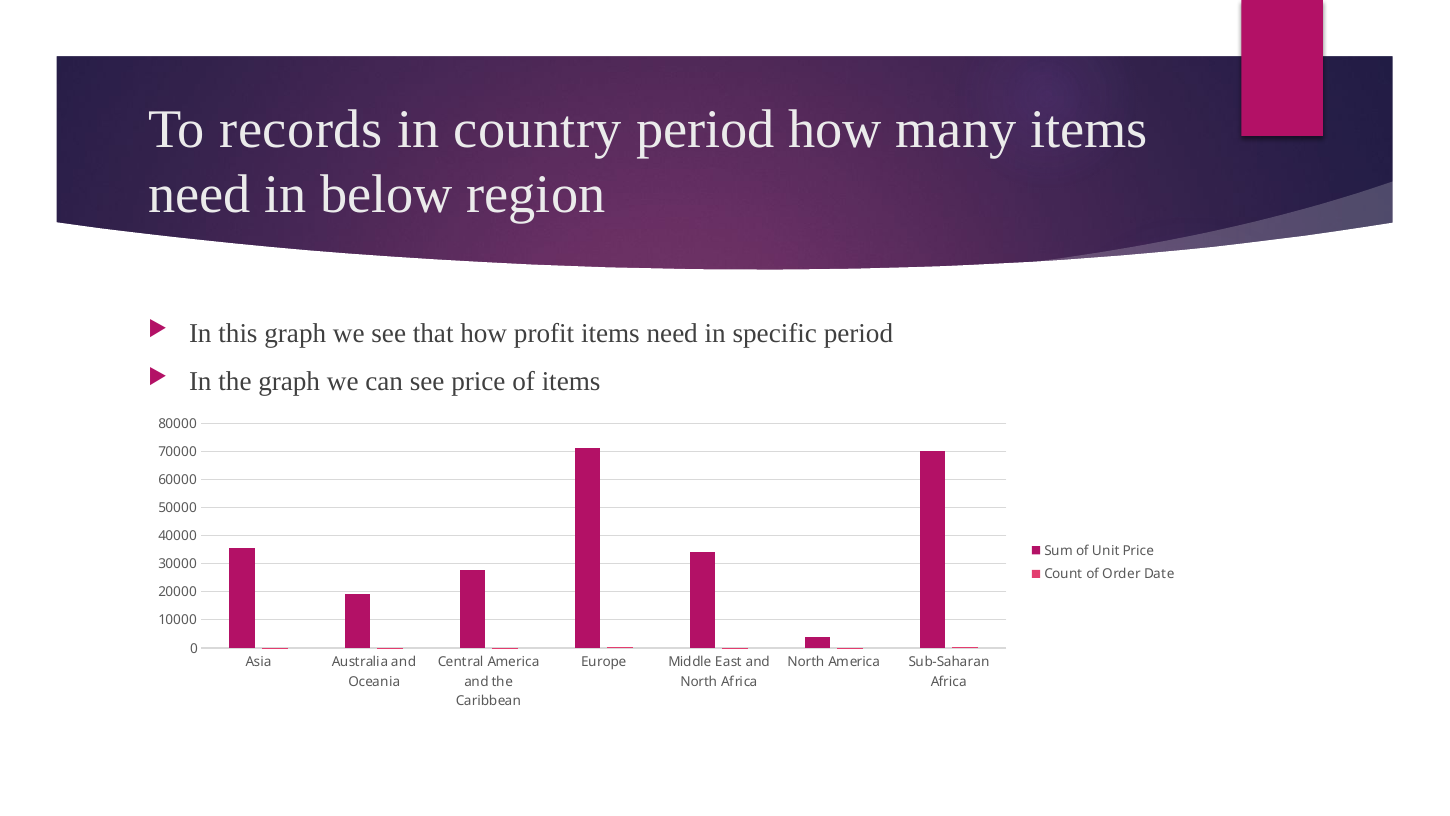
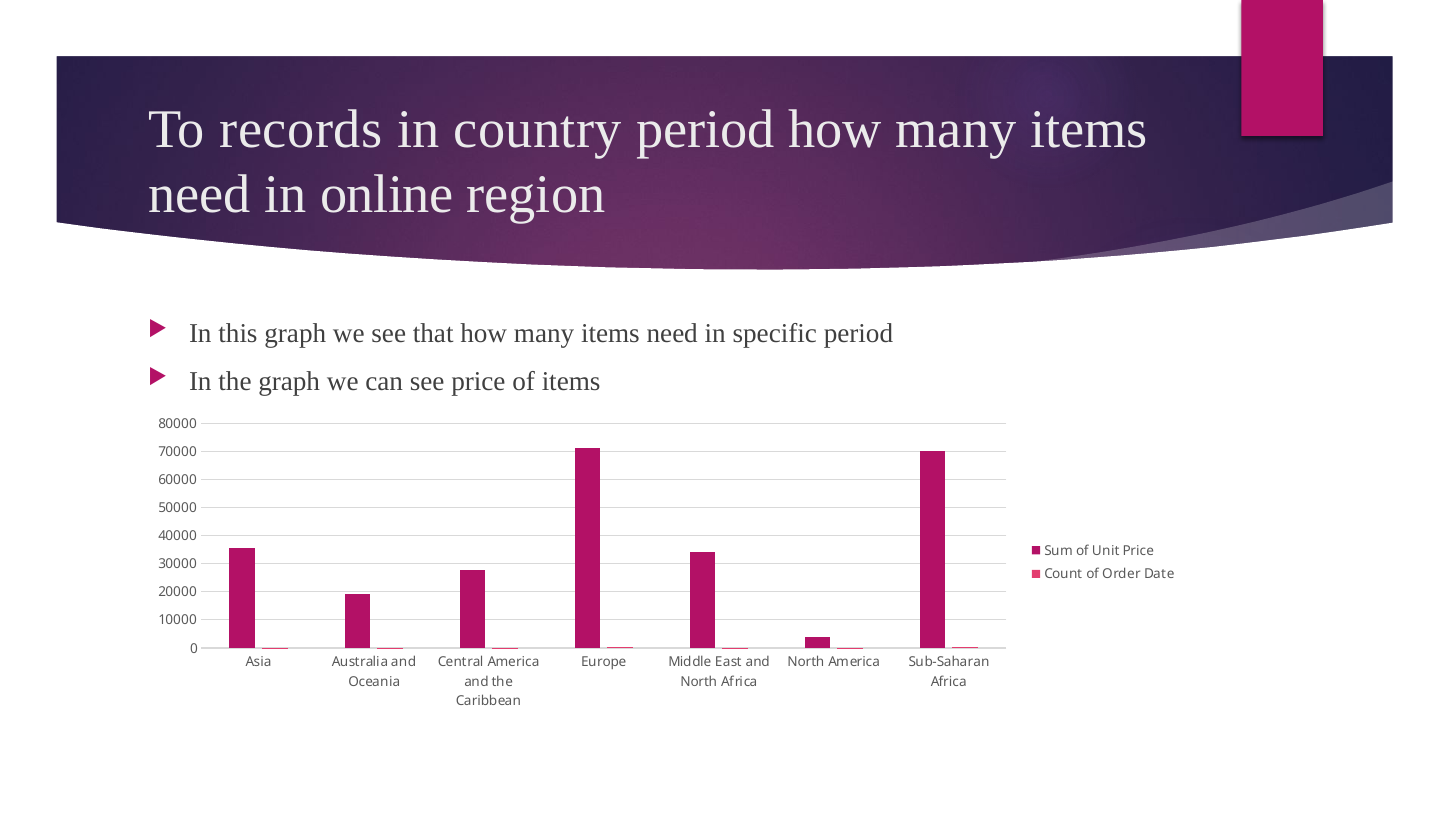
below: below -> online (387, 194)
that how profit: profit -> many (544, 333)
